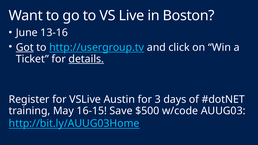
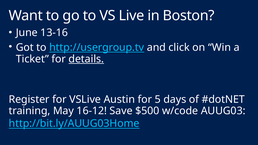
Got underline: present -> none (25, 47)
3: 3 -> 5 (158, 100)
16-15: 16-15 -> 16-12 (92, 111)
